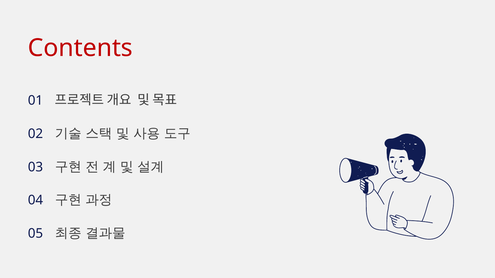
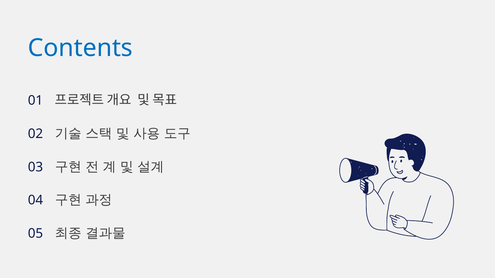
Contents colour: red -> blue (80, 48)
